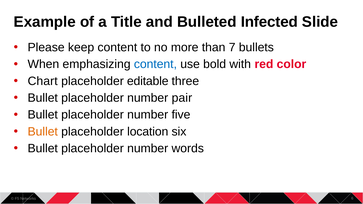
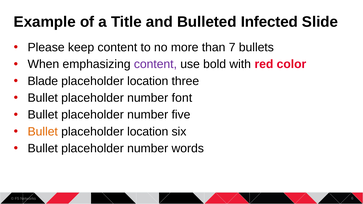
content colour: blue -> purple (155, 64)
Chart: Chart -> Blade (43, 81)
editable: editable -> location (148, 81)
pair: pair -> font (182, 98)
